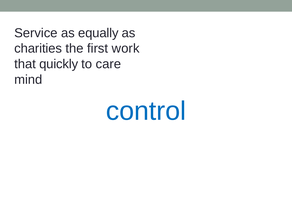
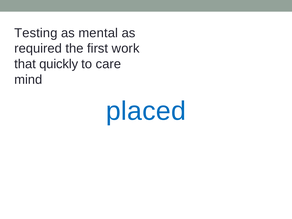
Service: Service -> Testing (36, 33)
equally: equally -> mental (98, 33)
charities: charities -> required (38, 49)
control: control -> placed (146, 111)
